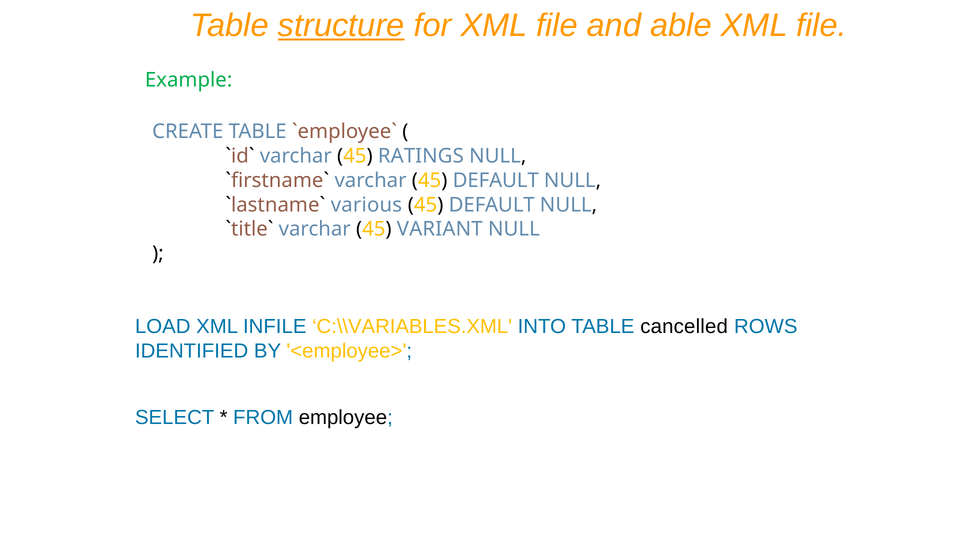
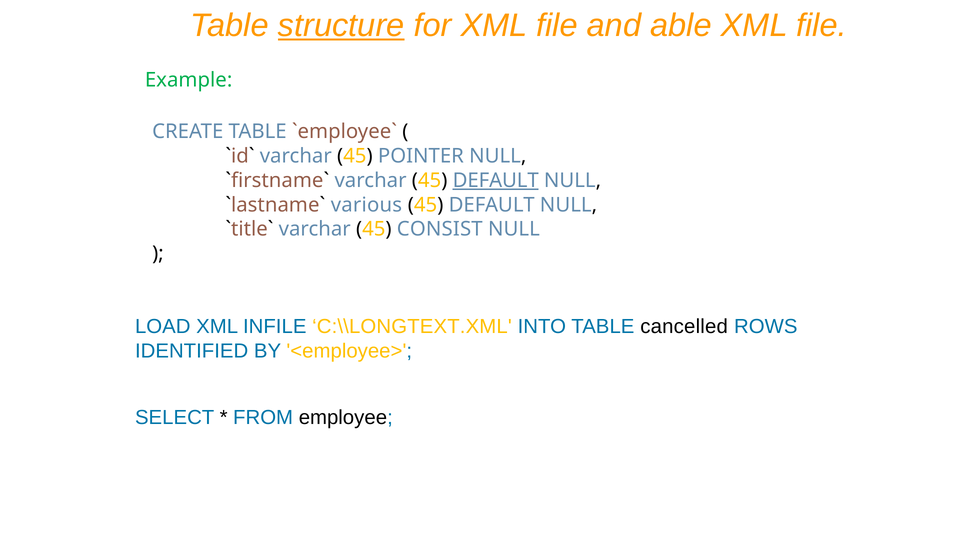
RATINGS: RATINGS -> POINTER (421, 156)
DEFAULT underline: none -> present (496, 181)
VARIANT: VARIANT -> CONSIST (440, 229)
C:\\VARIABLES.XML: C:\\VARIABLES.XML -> C:\\LONGTEXT.XML (412, 327)
